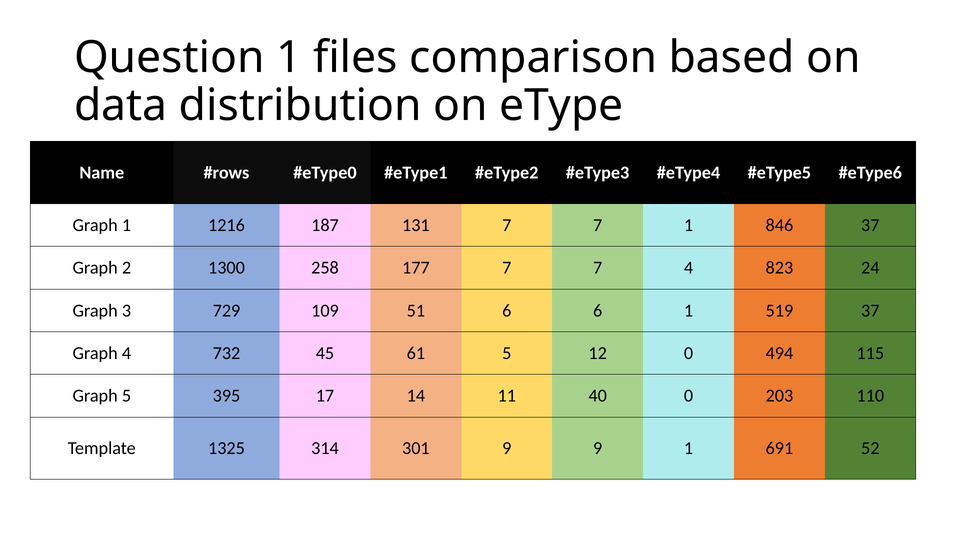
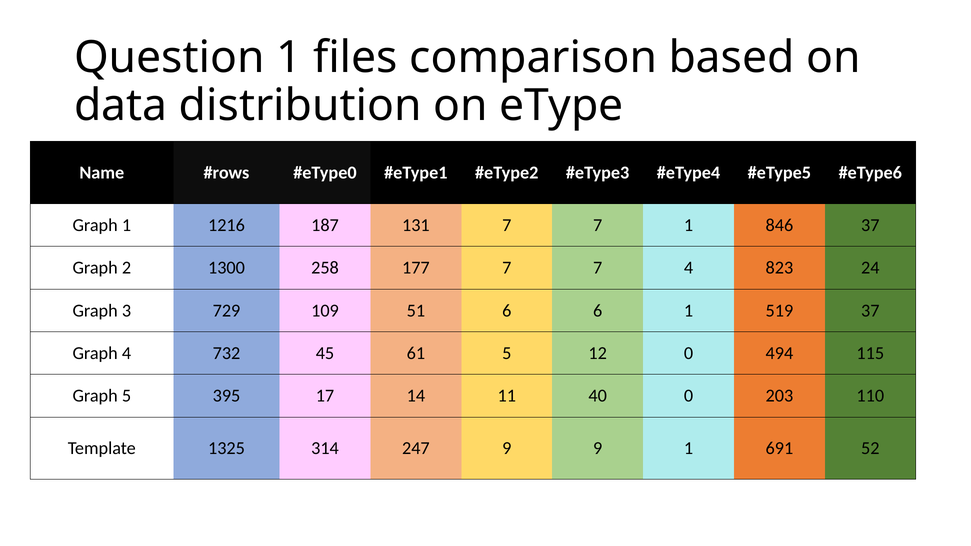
301: 301 -> 247 (416, 449)
